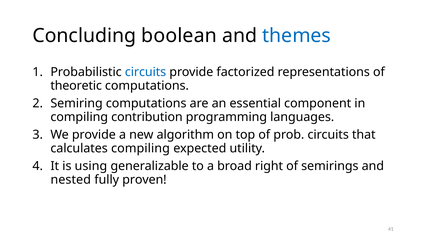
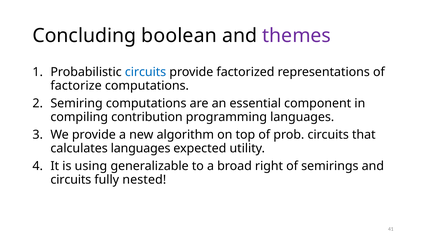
themes colour: blue -> purple (297, 36)
theoretic: theoretic -> factorize (76, 85)
calculates compiling: compiling -> languages (141, 148)
nested: nested -> circuits (71, 179)
proven: proven -> nested (144, 179)
